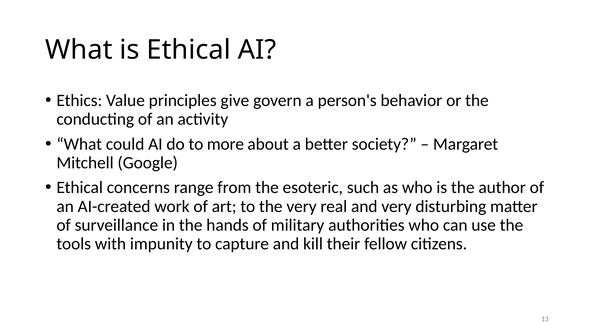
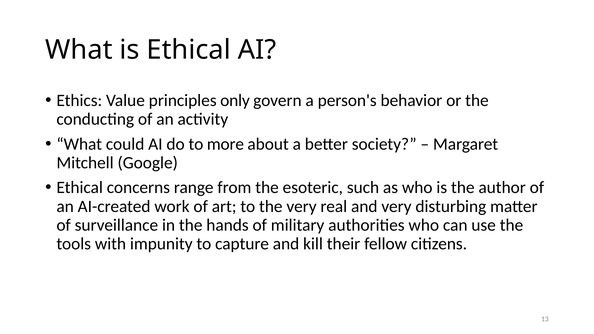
give: give -> only (235, 100)
